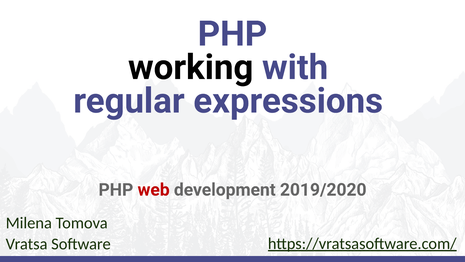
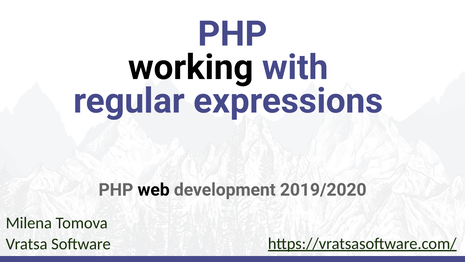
web colour: red -> black (154, 190)
